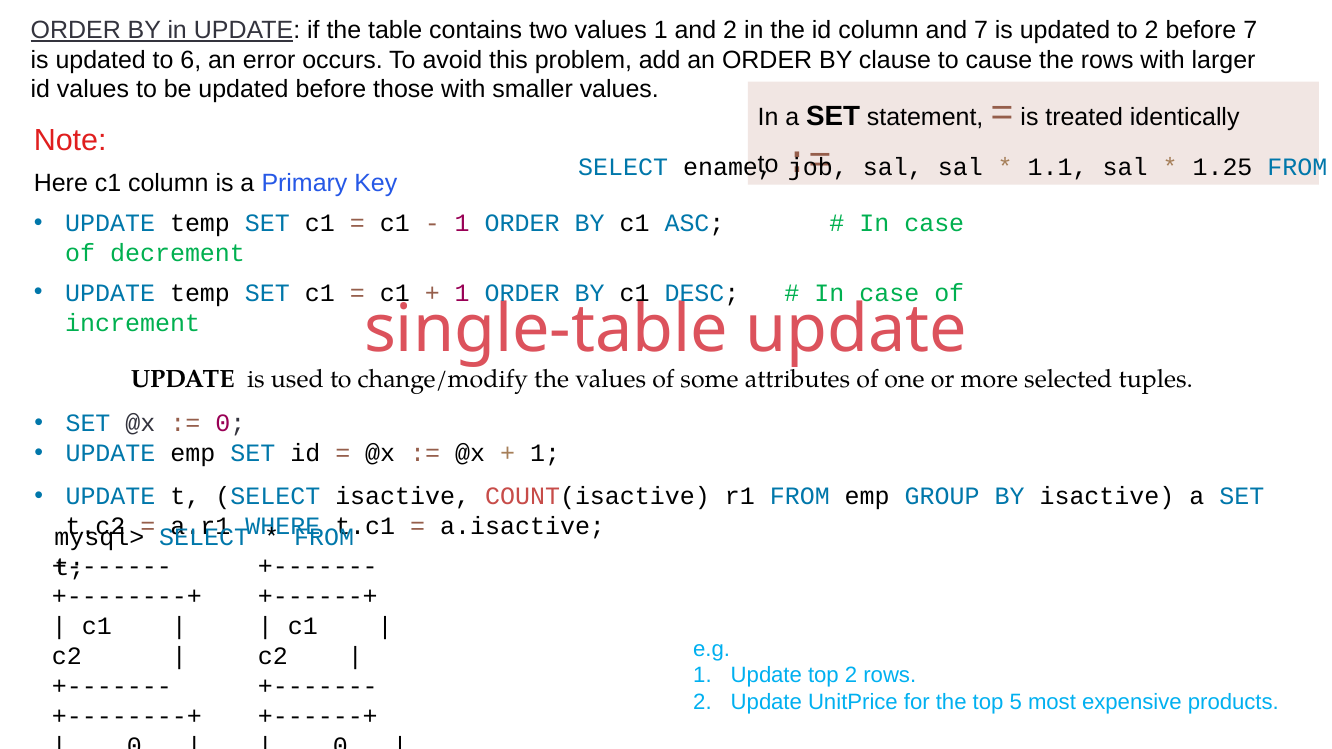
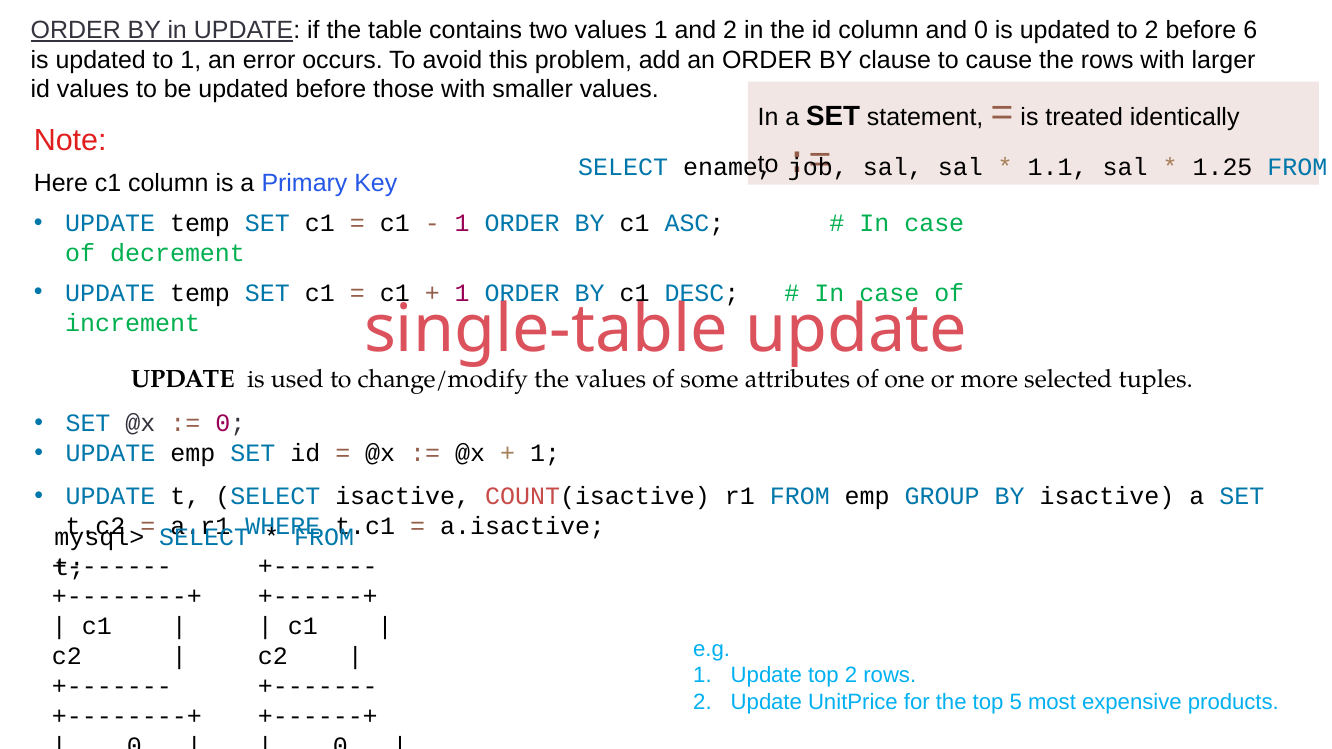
and 7: 7 -> 0 (981, 30)
before 7: 7 -> 6 (1250, 30)
to 6: 6 -> 1 (191, 60)
